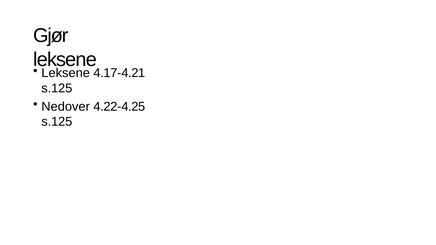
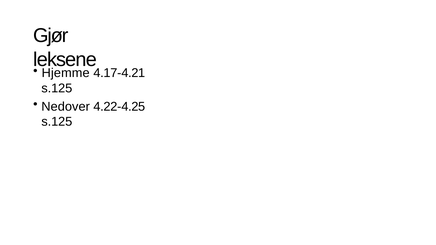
Leksene: Leksene -> Hjemme (66, 73)
